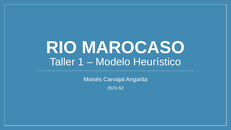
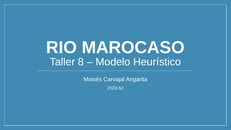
1: 1 -> 8 (81, 62)
